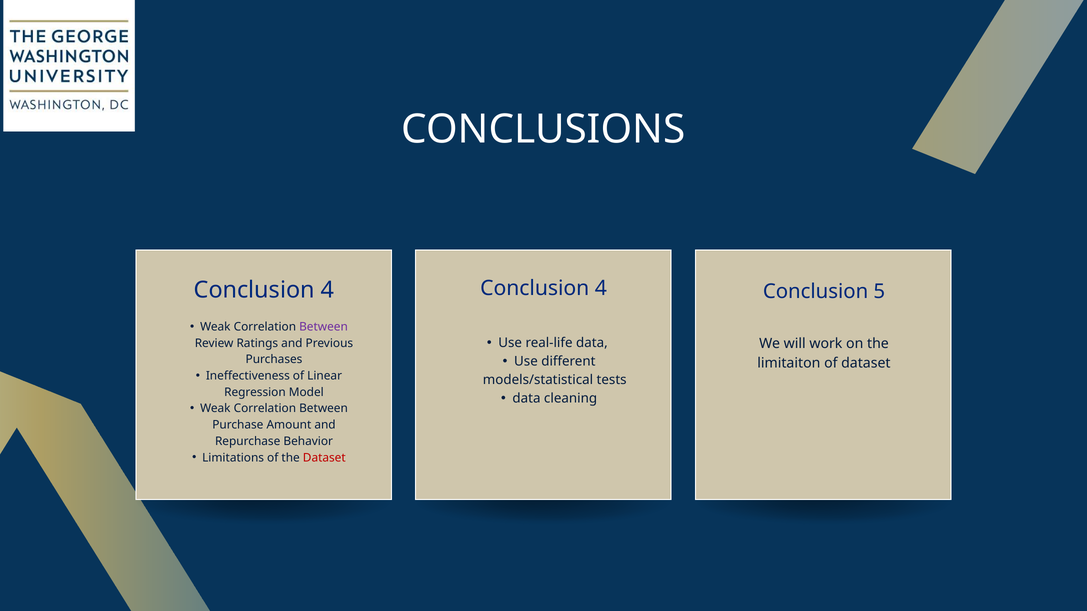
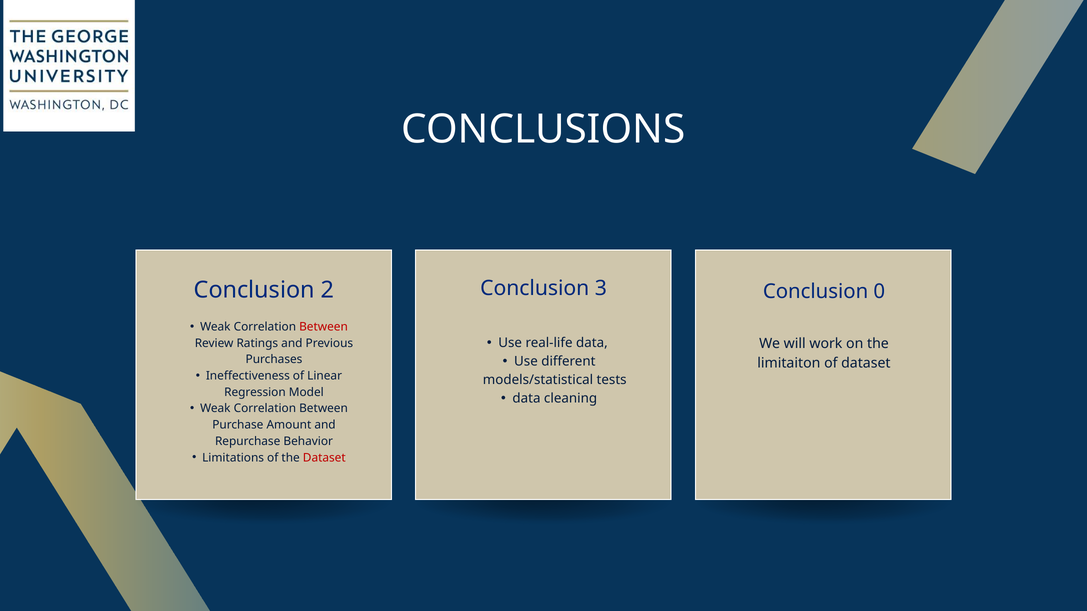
4: 4 -> 3 (601, 289)
4: 4 -> 2 (327, 290)
5: 5 -> 0 (879, 292)
Between colour: purple -> red (324, 327)
